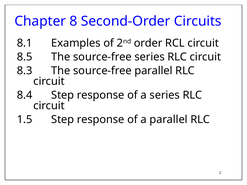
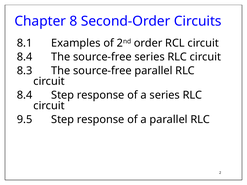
8.5: 8.5 -> 8.4 (25, 57)
1.5: 1.5 -> 9.5 (25, 120)
